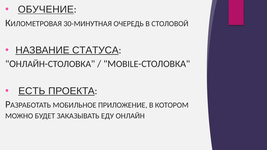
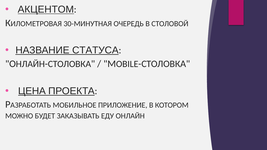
ОБУЧЕНИЕ: ОБУЧЕНИЕ -> АКЦЕНТОМ (46, 9)
ЕСТЬ: ЕСТЬ -> ЦЕНА (32, 91)
